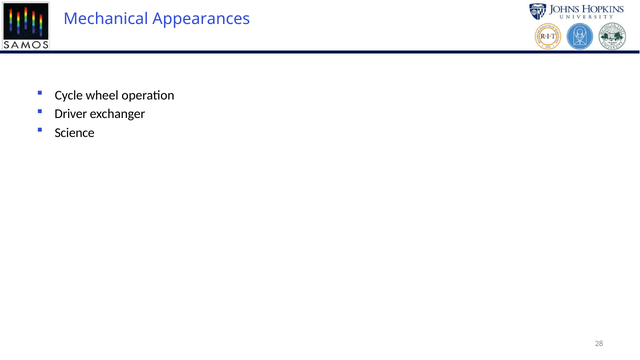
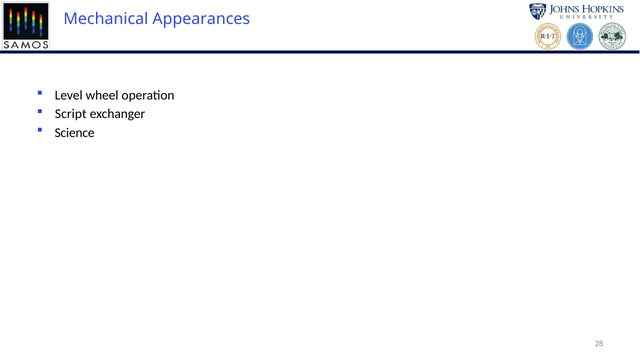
Cycle: Cycle -> Level (69, 95)
Driver: Driver -> Script (71, 114)
